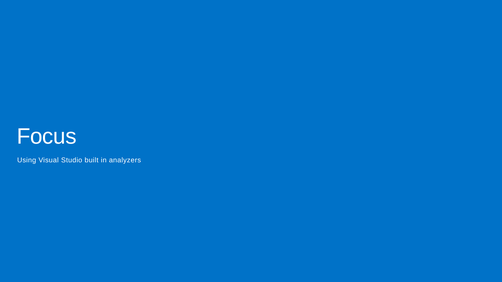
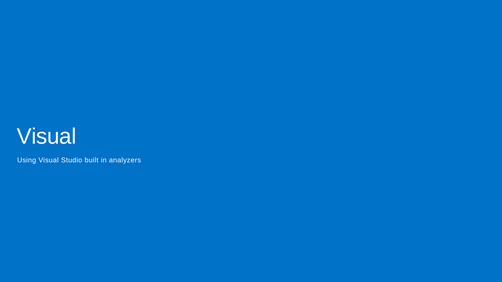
Focus: Focus -> Visual (47, 137)
